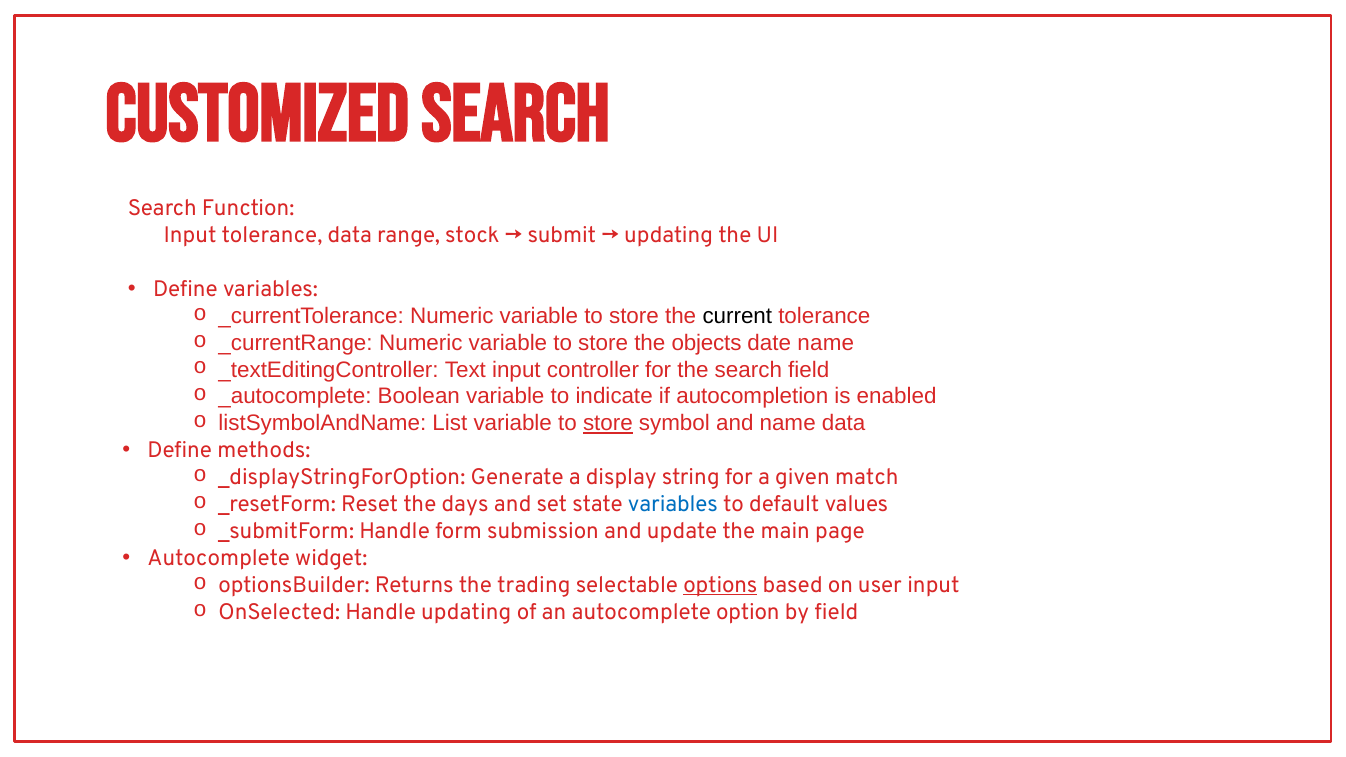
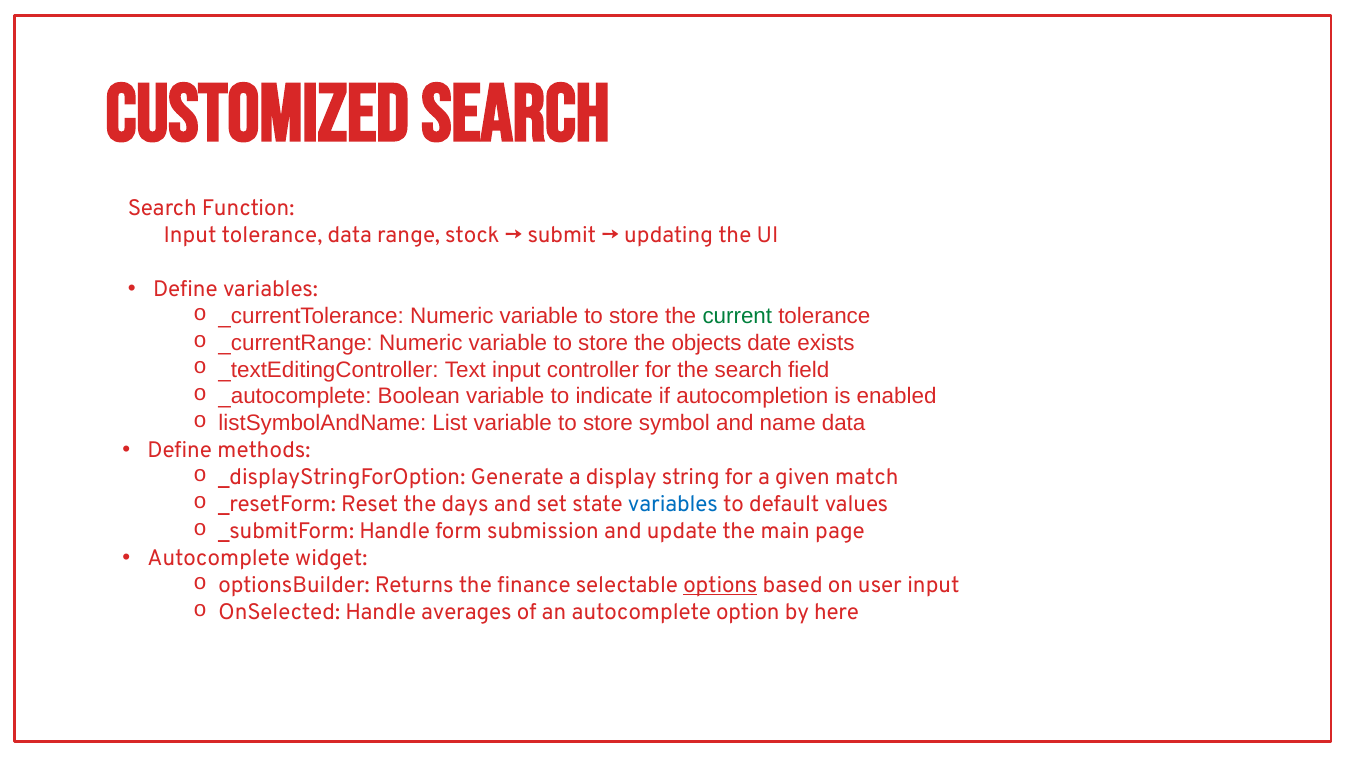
current colour: black -> green (737, 316)
date name: name -> exists (826, 343)
store underline: present -> none (608, 424)
trading: trading -> finance (534, 585)
Handle updating: updating -> averages (466, 612)
by field: field -> here (837, 612)
